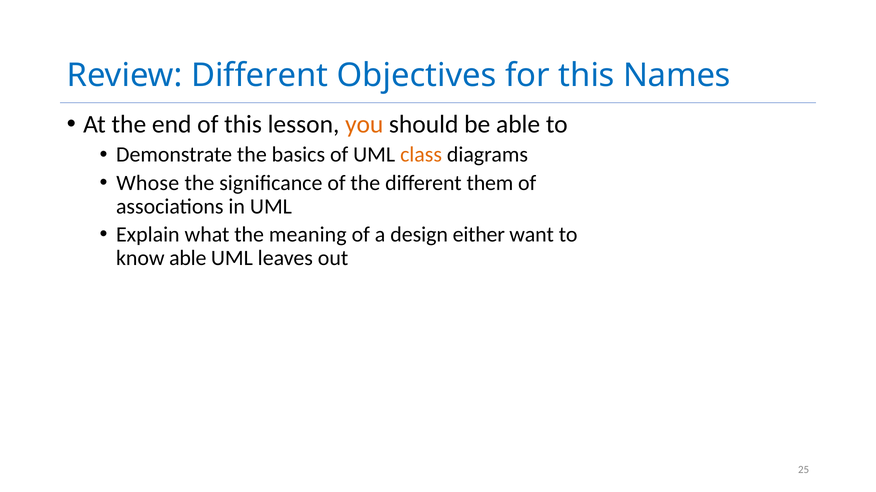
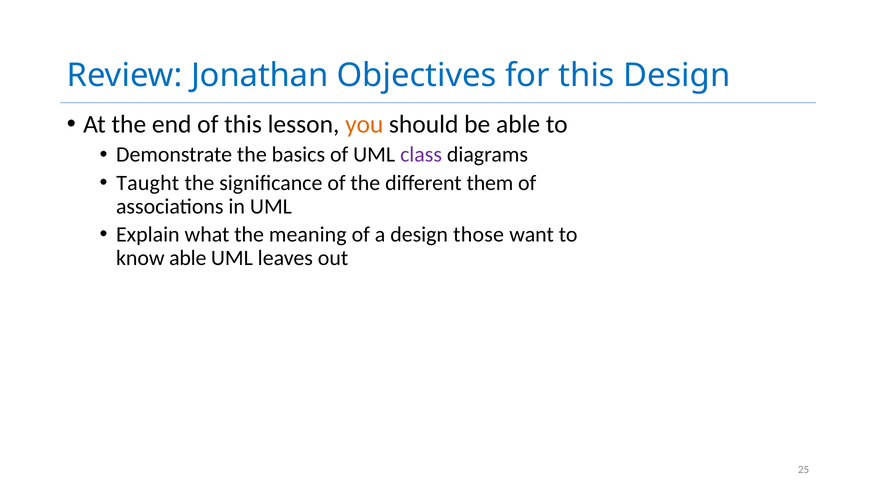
Review Different: Different -> Jonathan (260, 75)
this Names: Names -> Design (677, 75)
class colour: orange -> purple (421, 155)
Whose: Whose -> Taught (148, 183)
either: either -> those (479, 235)
